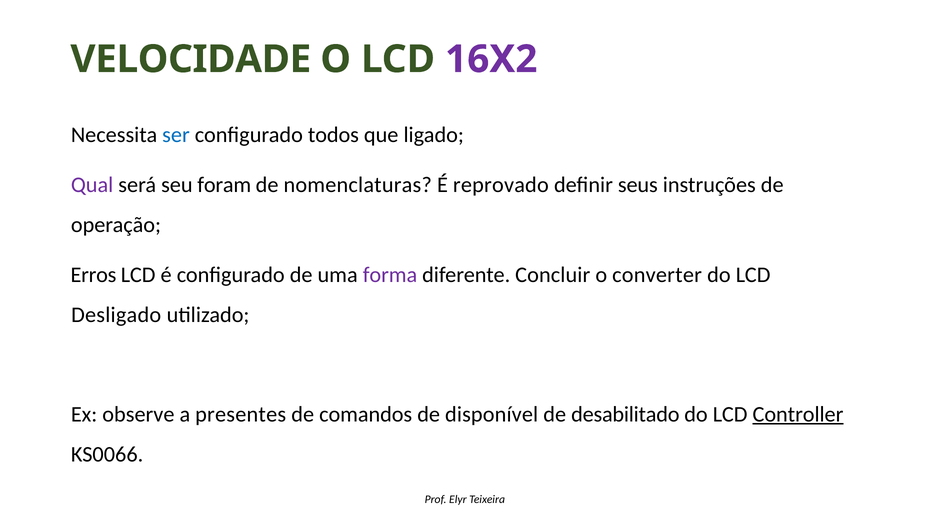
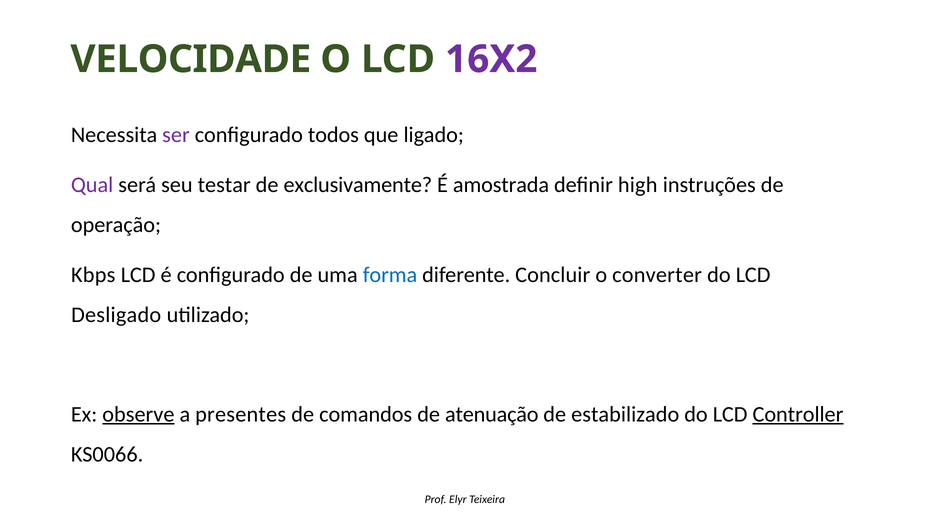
ser colour: blue -> purple (176, 135)
foram: foram -> testar (224, 185)
nomenclaturas: nomenclaturas -> exclusivamente (358, 185)
reprovado: reprovado -> amostrada (501, 185)
seus: seus -> high (638, 185)
Erros: Erros -> Kbps (93, 275)
forma colour: purple -> blue (390, 275)
observe underline: none -> present (138, 414)
disponível: disponível -> atenuação (492, 414)
desabilitado: desabilitado -> estabilizado (625, 414)
